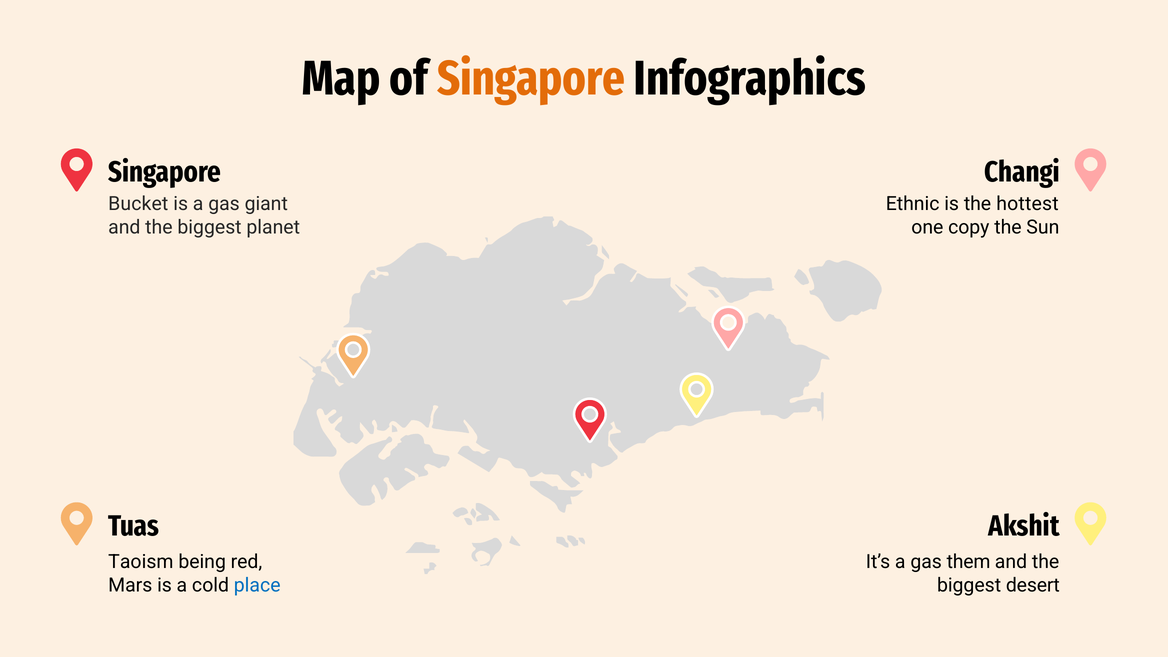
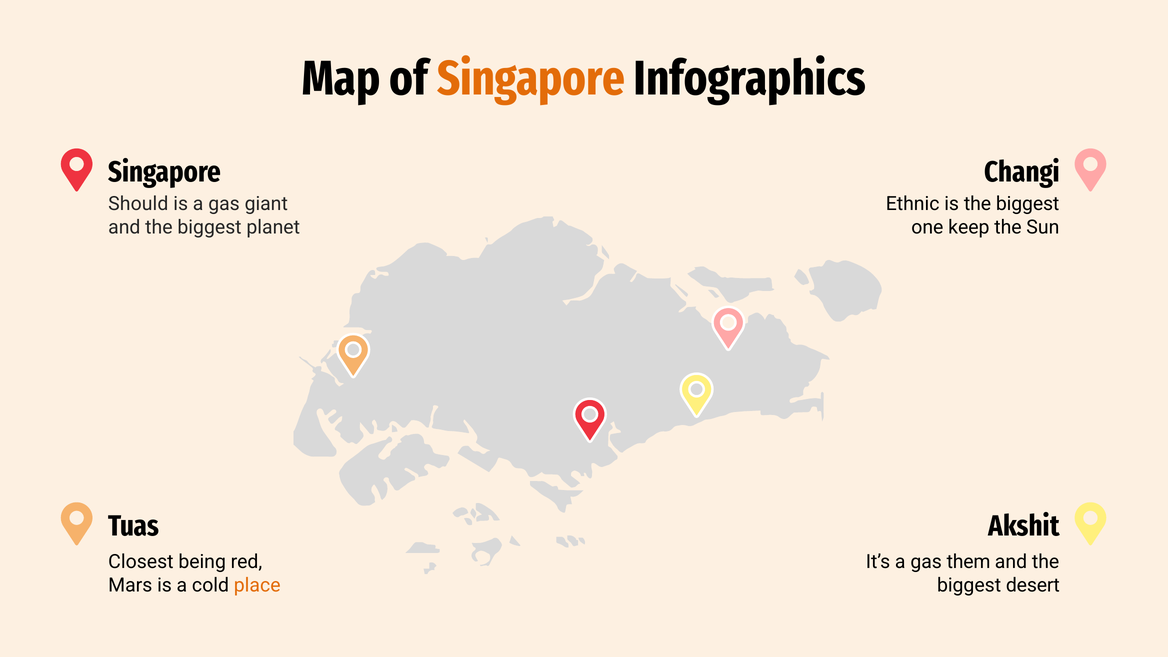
Bucket: Bucket -> Should (138, 204)
is the hottest: hottest -> biggest (1028, 204)
copy: copy -> keep (969, 227)
Taoism: Taoism -> Closest (141, 562)
place colour: blue -> orange (257, 585)
